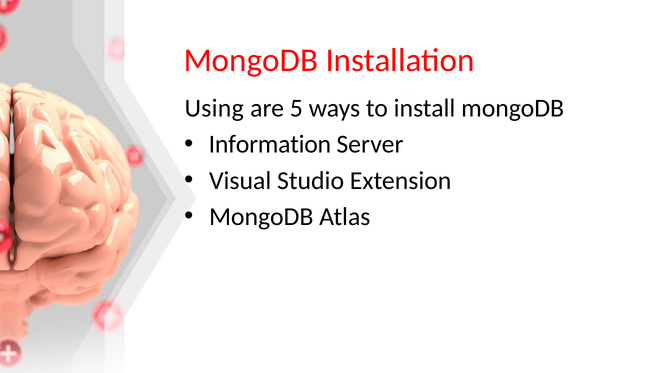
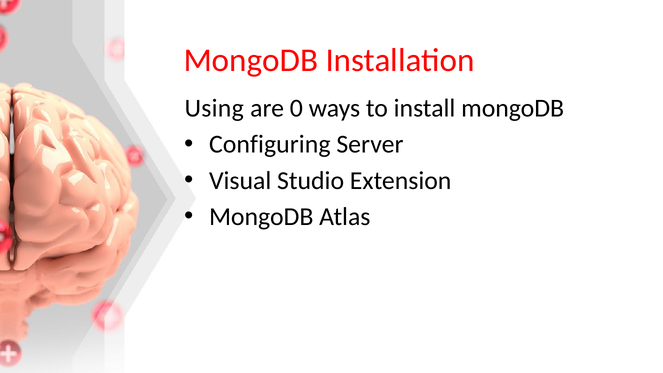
5: 5 -> 0 (296, 108)
Information: Information -> Configuring (270, 144)
